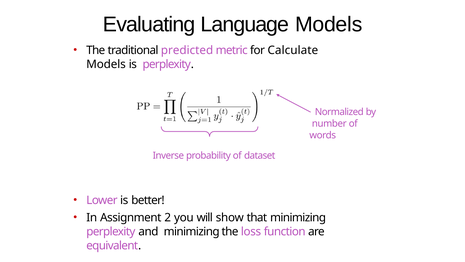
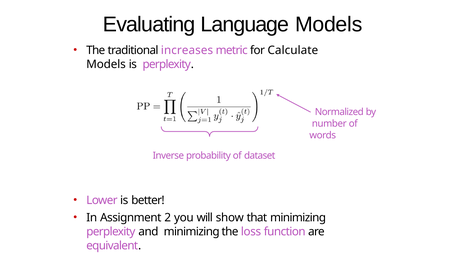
predicted: predicted -> increases (187, 50)
